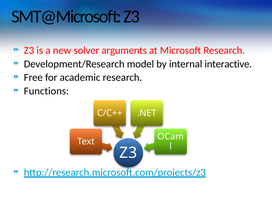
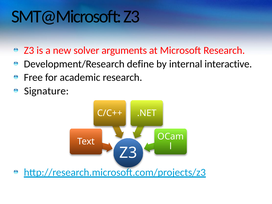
model: model -> define (140, 64)
Functions: Functions -> Signature (46, 91)
